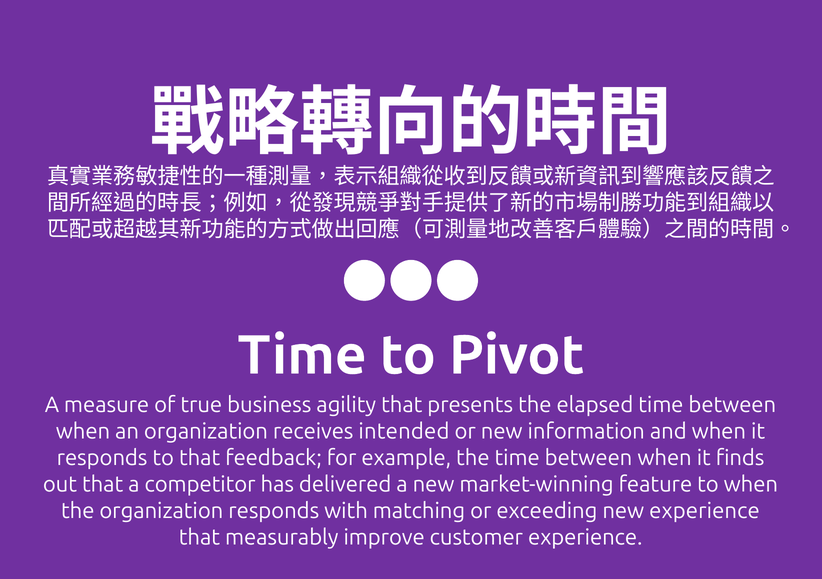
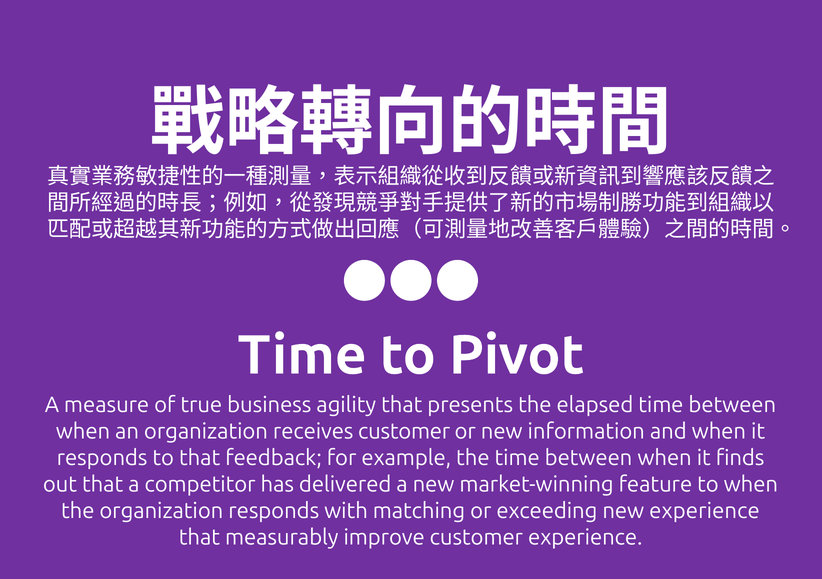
receives intended: intended -> customer (404, 432)
